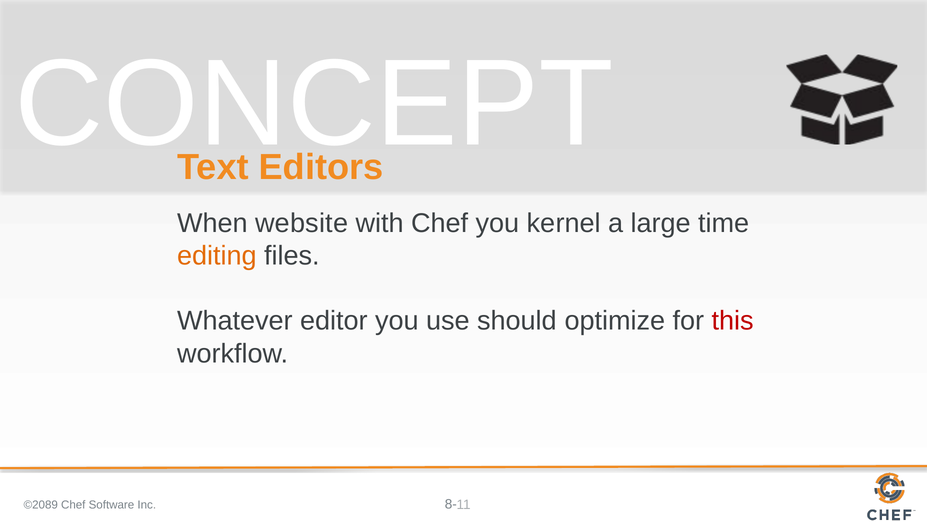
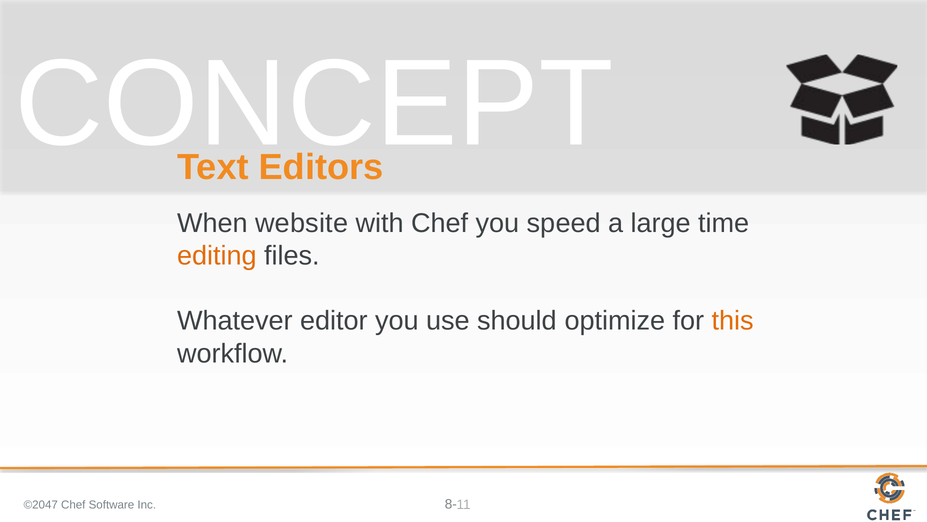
kernel: kernel -> speed (564, 223)
this colour: red -> orange (733, 321)
©2089: ©2089 -> ©2047 (41, 505)
